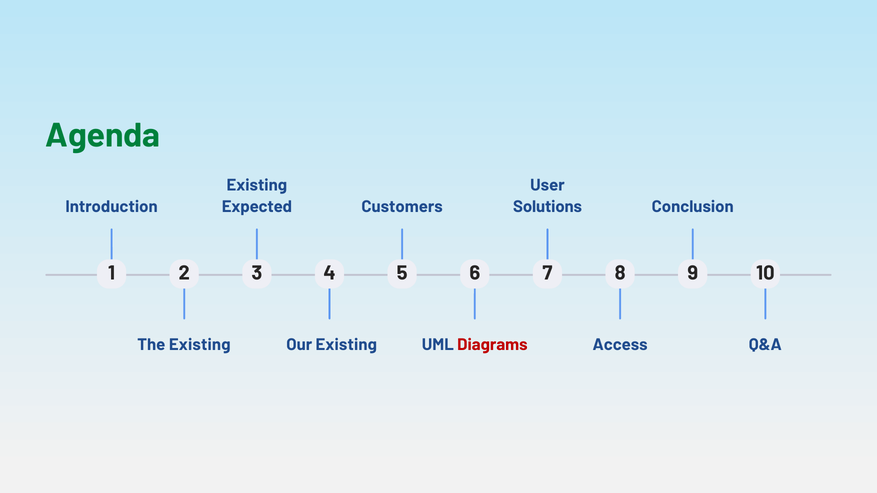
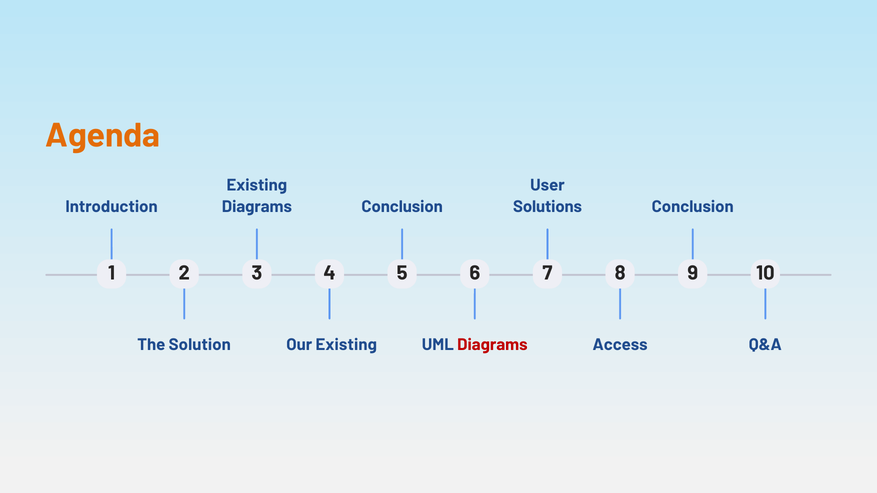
Agenda colour: green -> orange (103, 135)
Expected: Expected -> Diagrams (257, 207)
Customers: Customers -> Conclusion (402, 207)
The Existing: Existing -> Solution (200, 345)
